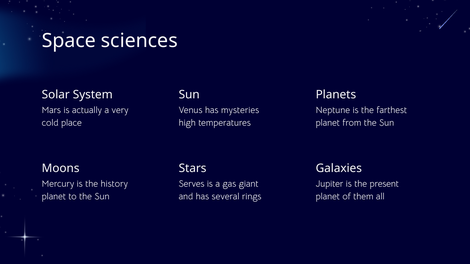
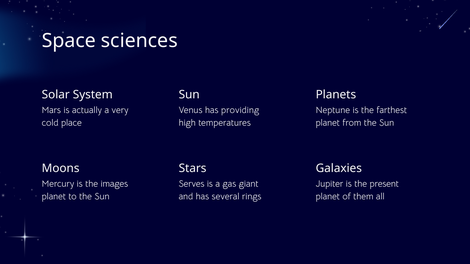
mysteries: mysteries -> providing (240, 110)
history: history -> images (114, 184)
